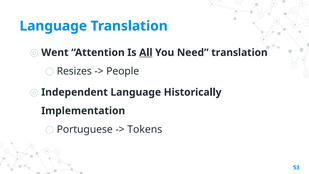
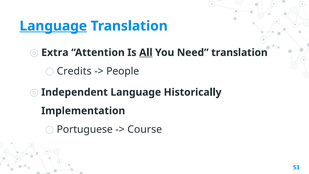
Language underline: none -> present (53, 26)
Went: Went -> Extra (55, 52)
Resizes: Resizes -> Credits (74, 71)
Tokens: Tokens -> Course (145, 129)
